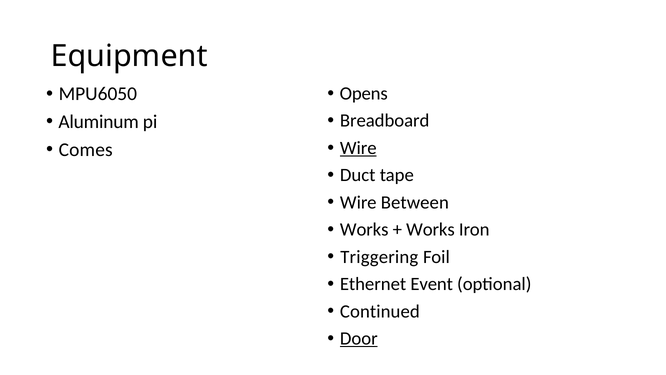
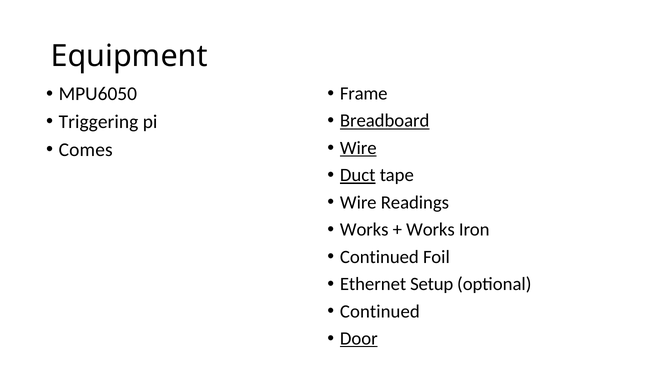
Opens: Opens -> Frame (364, 93)
Breadboard underline: none -> present (385, 121)
Aluminum: Aluminum -> Triggering (98, 122)
Duct underline: none -> present (358, 175)
Between: Between -> Readings (415, 202)
Triggering: Triggering -> Continued (379, 257)
Event: Event -> Setup (432, 284)
